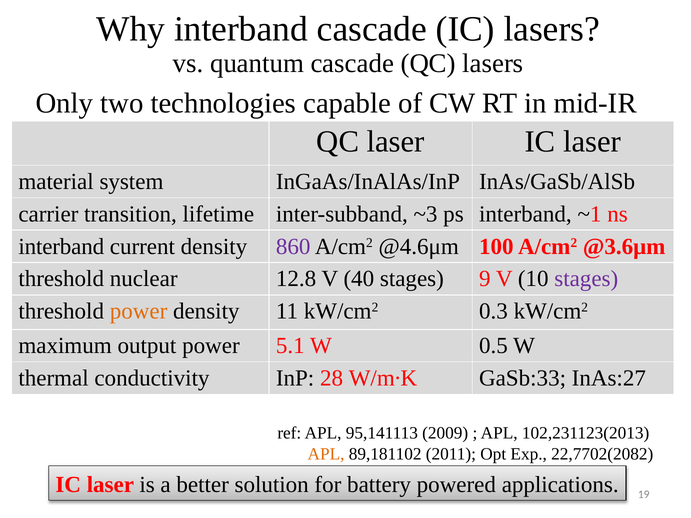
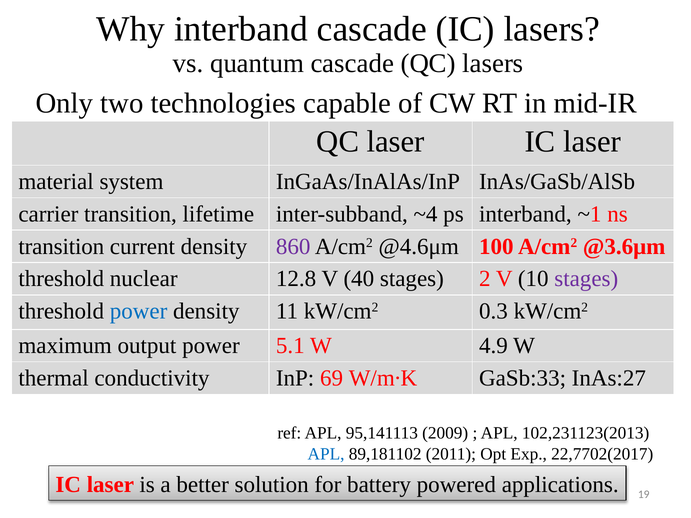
~3: ~3 -> ~4 (426, 214)
interband: interband -> transition (61, 247)
9: 9 -> 2 (485, 279)
power colour: orange -> blue (139, 311)
0.5: 0.5 -> 4.9 (493, 346)
28: 28 -> 69 (332, 378)
APL colour: orange -> blue (326, 454)
22,7702(2082: 22,7702(2082 -> 22,7702(2017 (602, 454)
